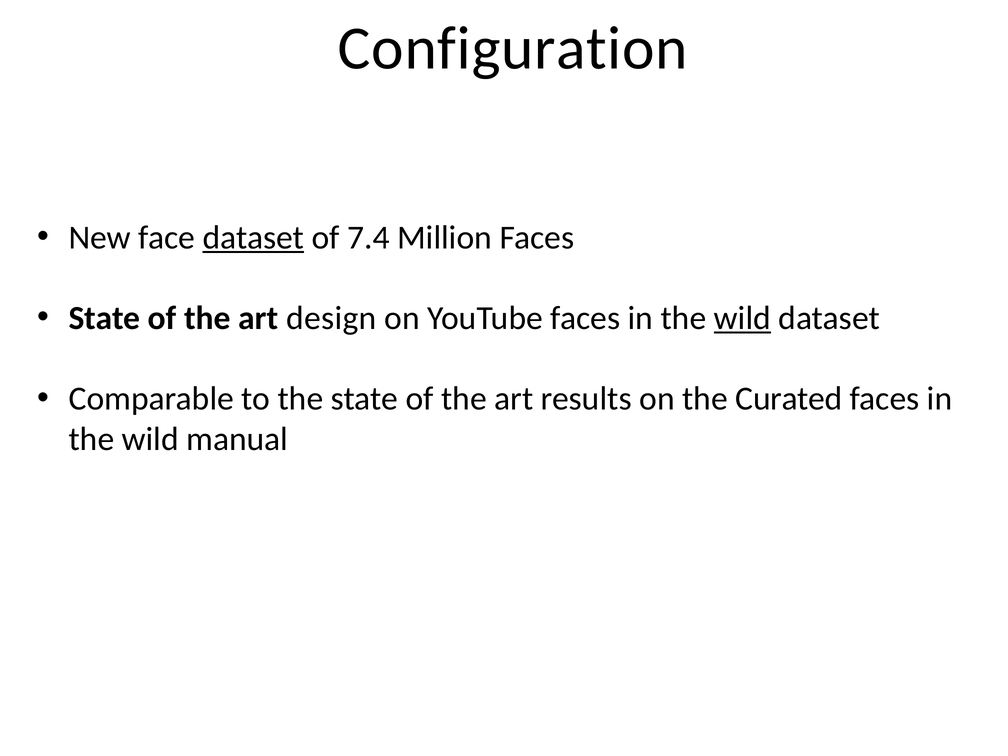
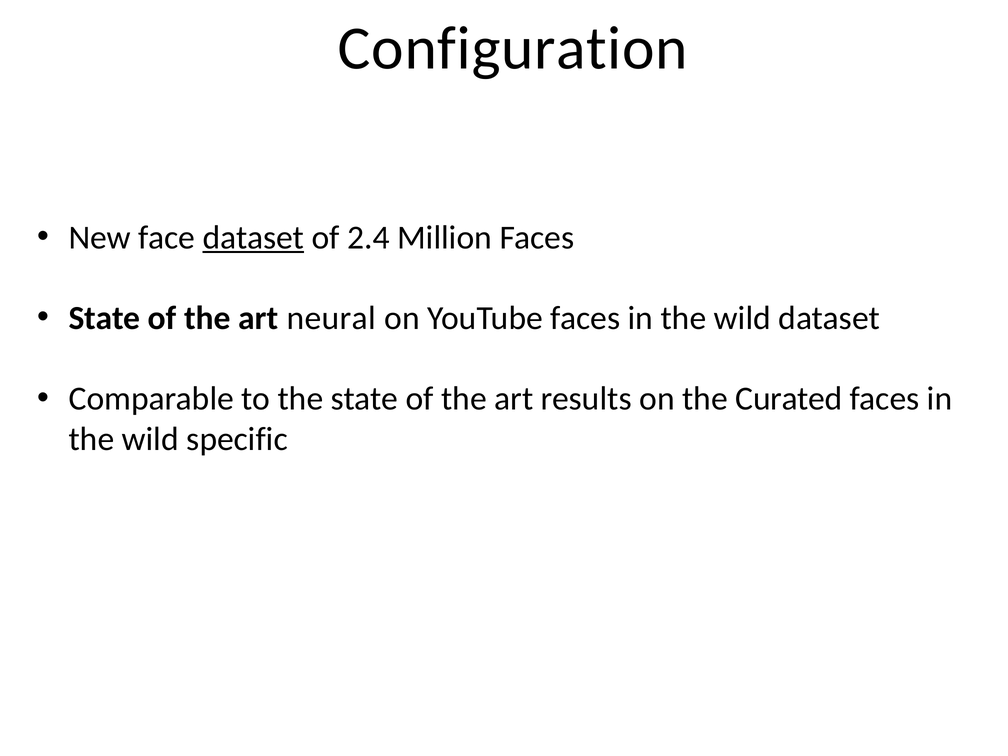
7.4: 7.4 -> 2.4 (368, 237)
design: design -> neural (331, 318)
wild underline: present -> none (742, 318)
manual: manual -> specific (237, 439)
